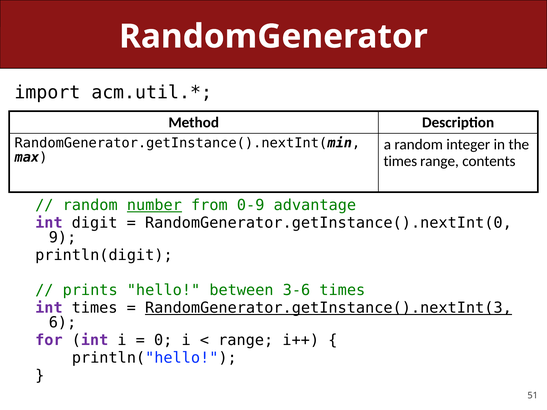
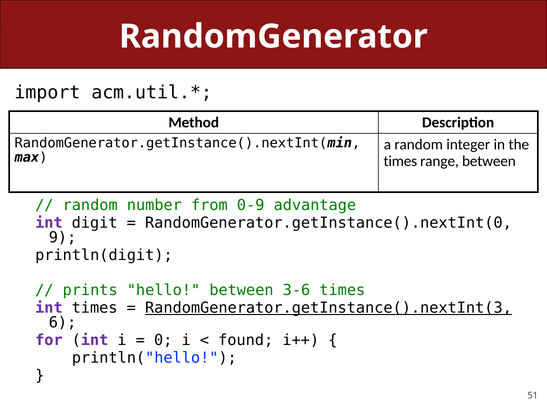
range contents: contents -> between (489, 161)
number underline: present -> none (154, 205)
range: range -> found (246, 340)
